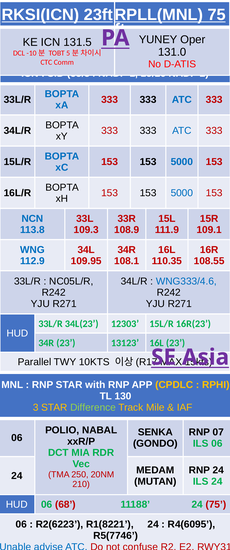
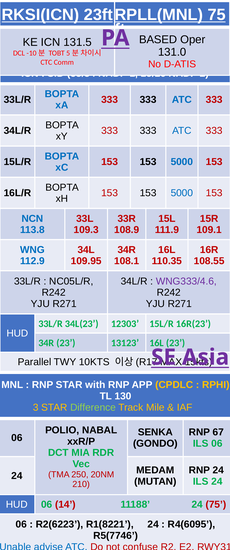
YUNEY: YUNEY -> BASED (158, 39)
WNG333/4.6 colour: blue -> purple (186, 281)
07: 07 -> 67 (218, 432)
68: 68 -> 14 (65, 505)
